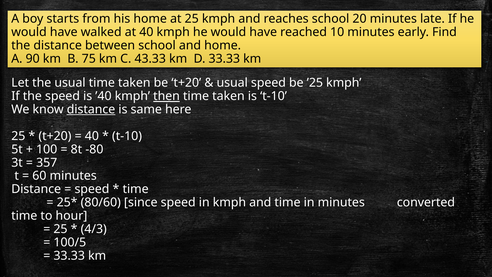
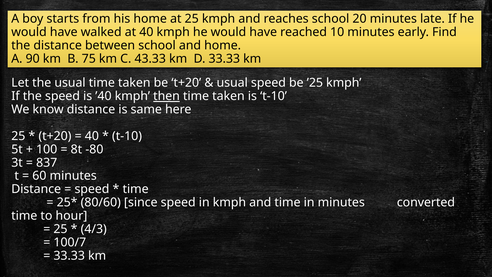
distance underline: present -> none (91, 109)
357: 357 -> 837 (47, 163)
100/5: 100/5 -> 100/7 (70, 242)
